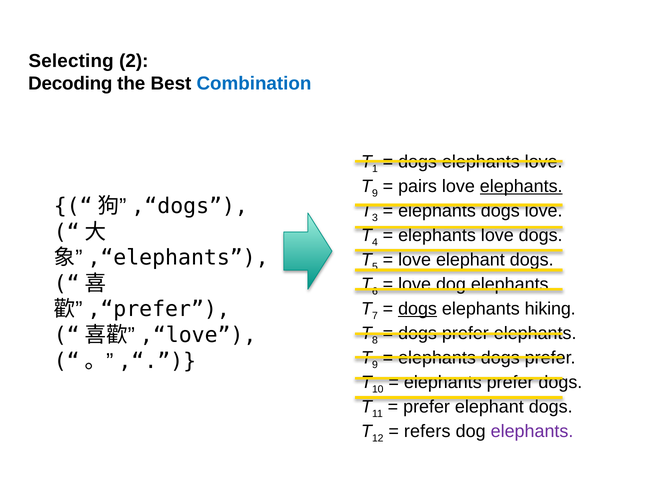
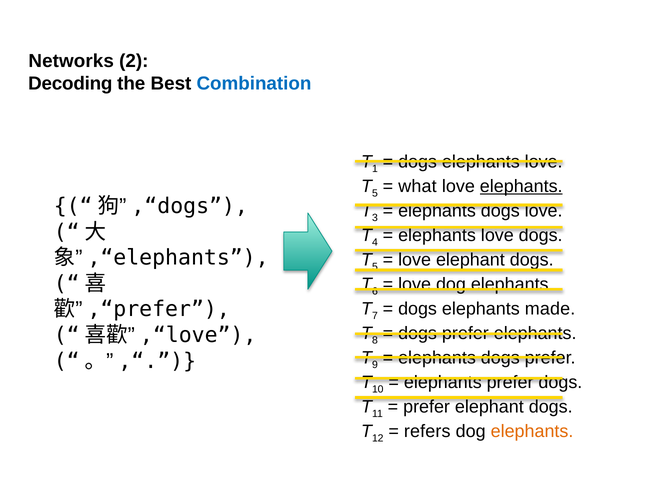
Selecting: Selecting -> Networks (71, 61)
9: 9 -> 5 (375, 193)
pairs: pairs -> what (417, 186)
dogs underline: present -> none (418, 309)
hiking: hiking -> made (550, 309)
elephants colour: purple -> orange (532, 431)
